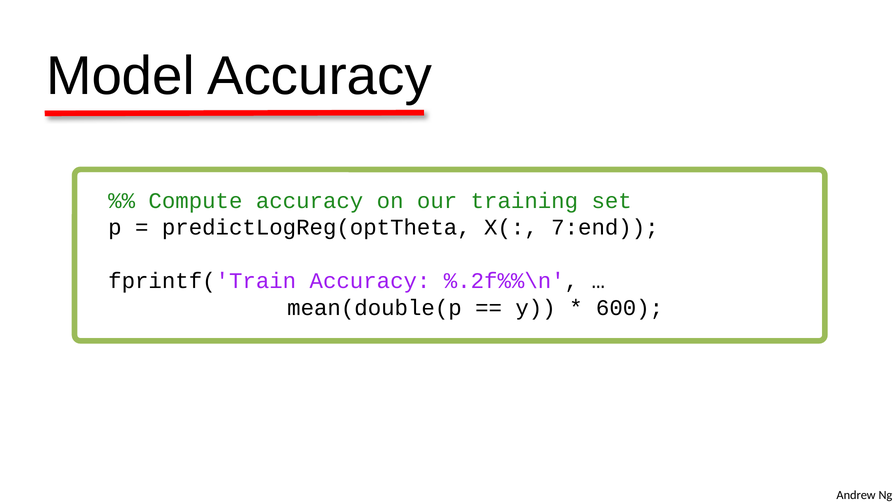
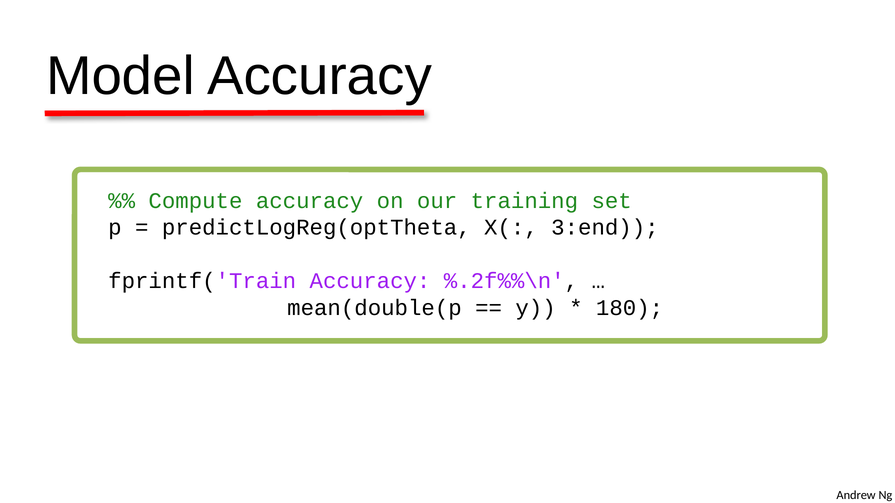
7:end: 7:end -> 3:end (605, 228)
600: 600 -> 180 (630, 308)
